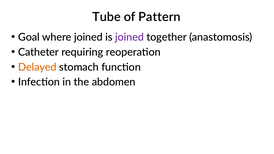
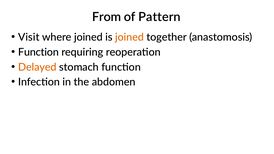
Tube: Tube -> From (107, 17)
Goal: Goal -> Visit (29, 37)
joined colour: purple -> orange (129, 37)
Catheter: Catheter -> Function (38, 52)
